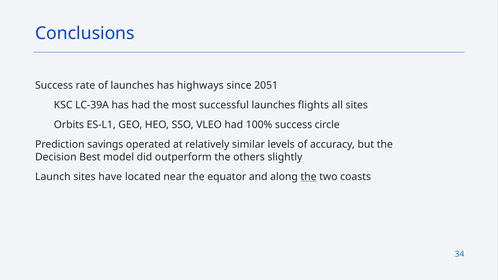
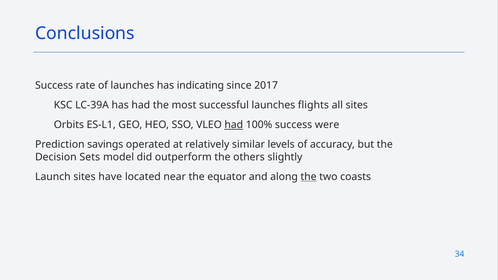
highways: highways -> indicating (200, 85)
2051: 2051 -> 2017 (266, 85)
had underline: none -> present (234, 125)
circle: circle -> were (327, 125)
Best: Best -> Sets (90, 157)
